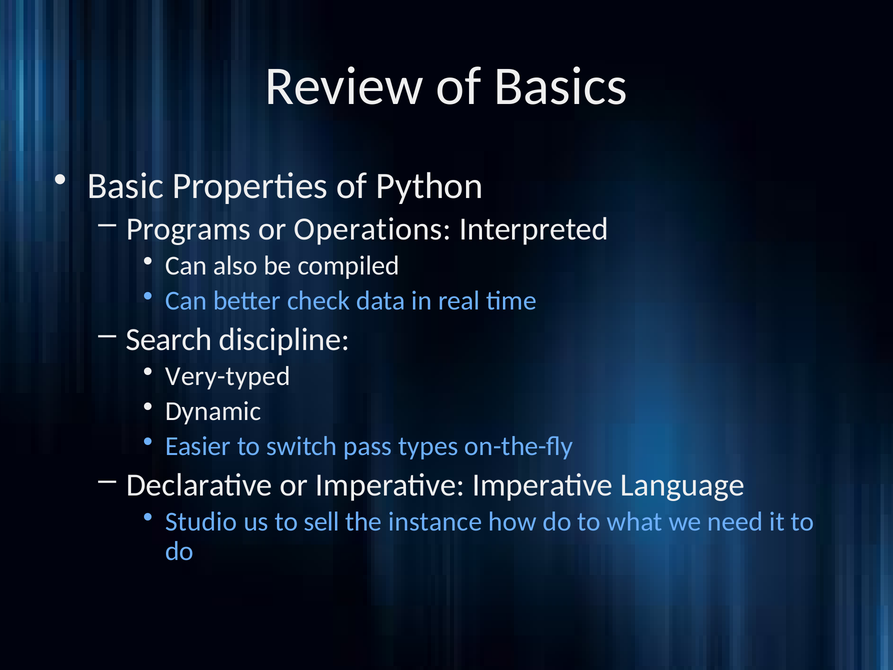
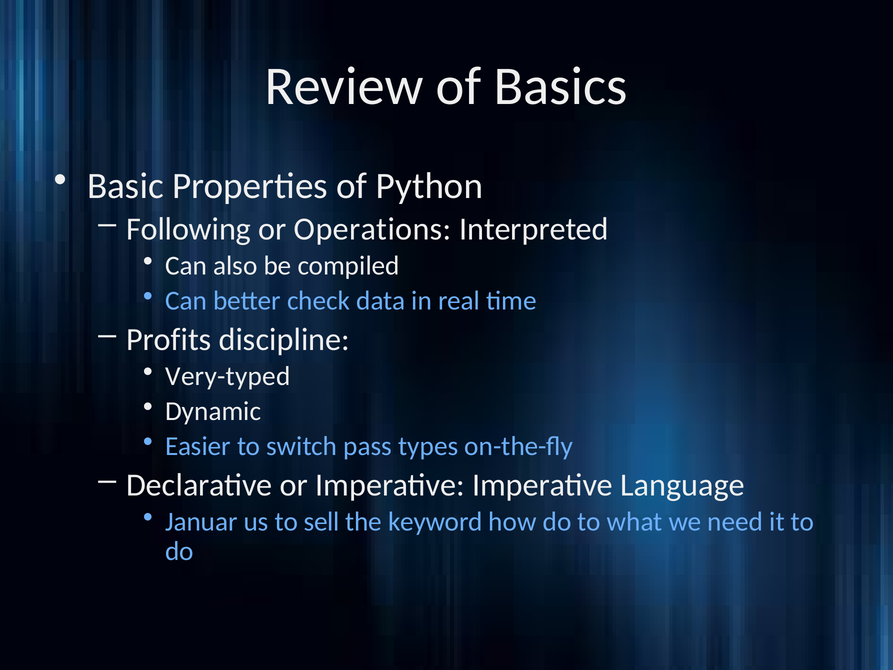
Programs: Programs -> Following (189, 229)
Search: Search -> Profits (169, 339)
Studio: Studio -> Januar (201, 522)
instance: instance -> keyword (435, 522)
